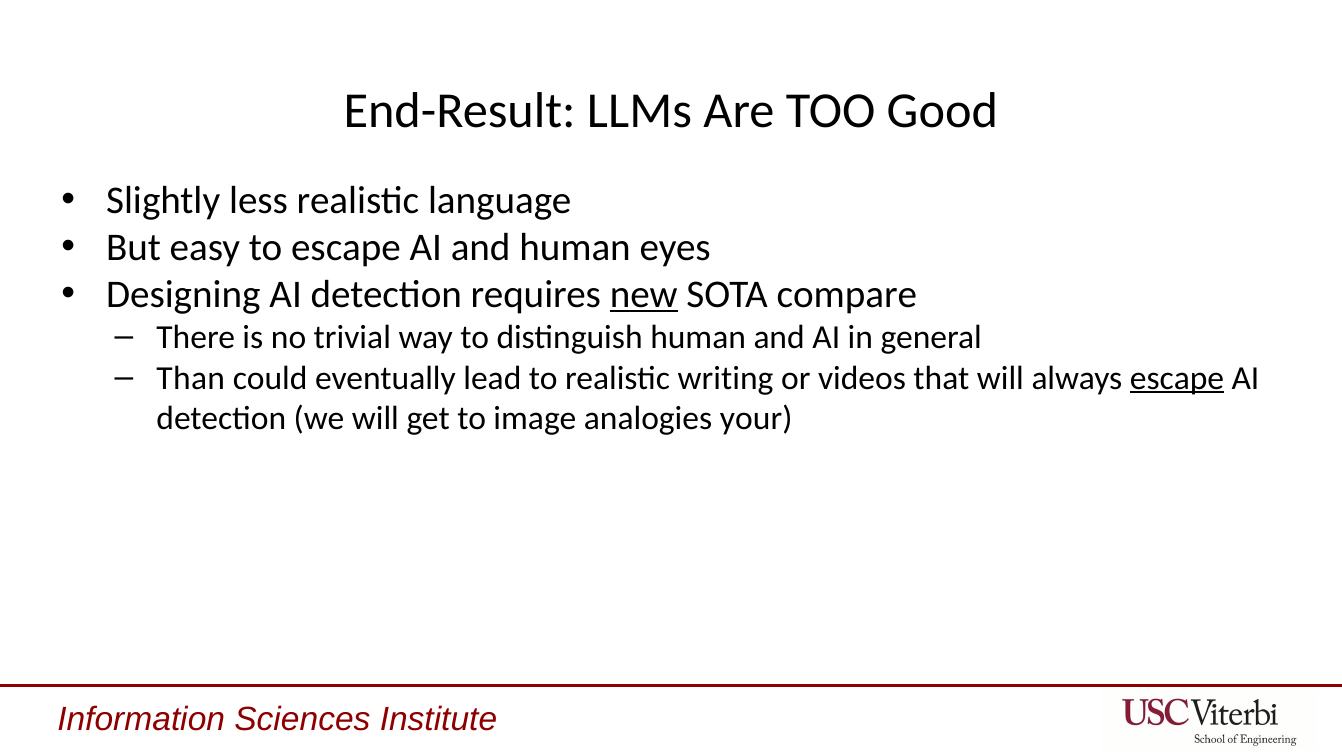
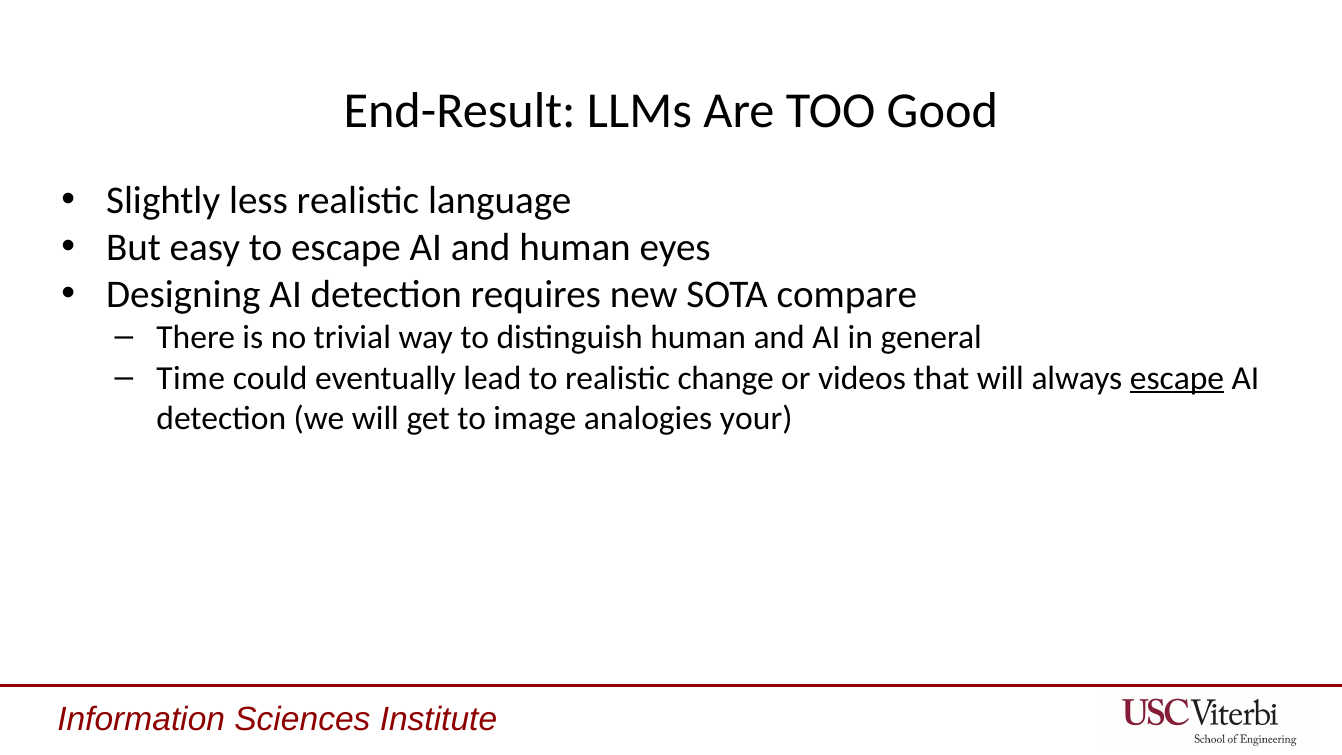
new underline: present -> none (644, 294)
Than: Than -> Time (191, 378)
writing: writing -> change (726, 378)
